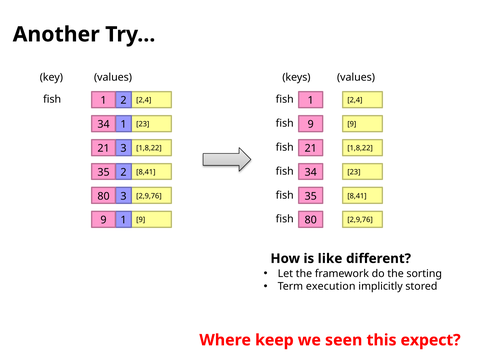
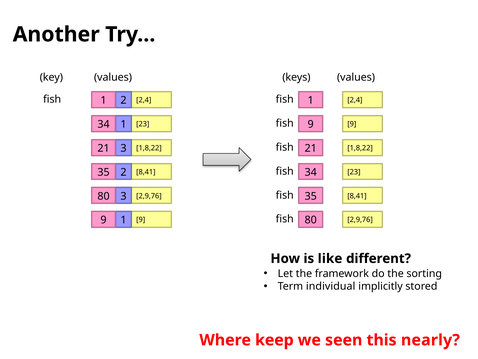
execution: execution -> individual (331, 286)
expect: expect -> nearly (430, 340)
